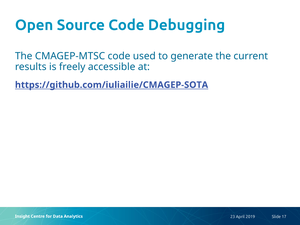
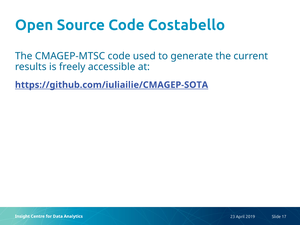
Debugging: Debugging -> Costabello (187, 25)
